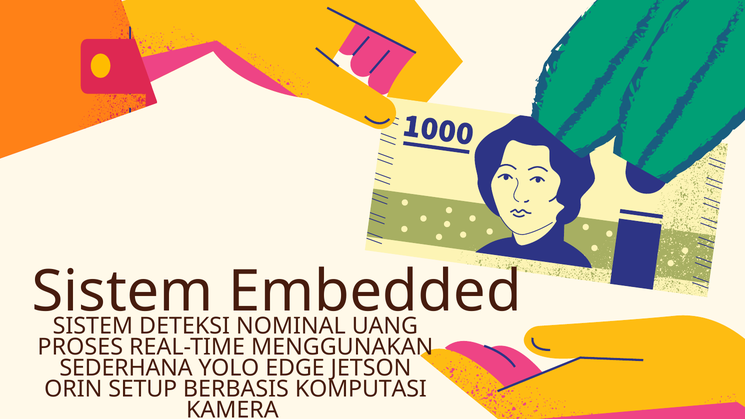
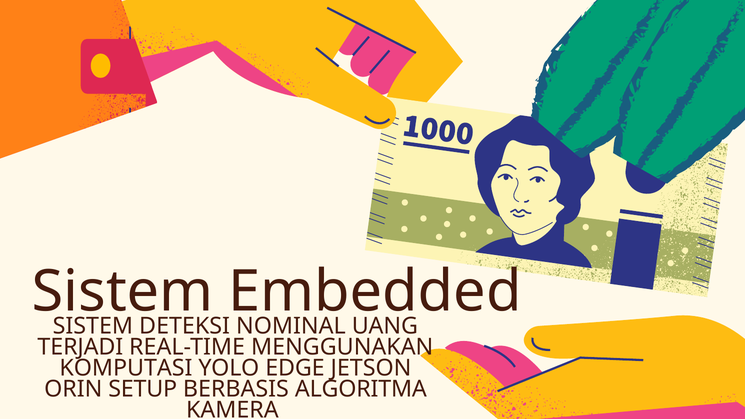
PROSES: PROSES -> TERJADI (80, 347)
SEDERHANA: SEDERHANA -> KOMPUTASI (126, 368)
KOMPUTASI: KOMPUTASI -> ALGORITMA (361, 389)
